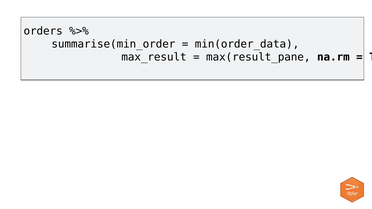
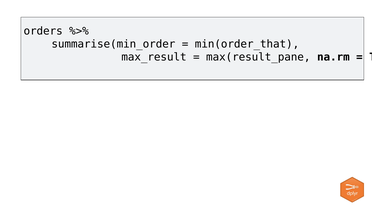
min(order_data: min(order_data -> min(order_that (247, 44)
